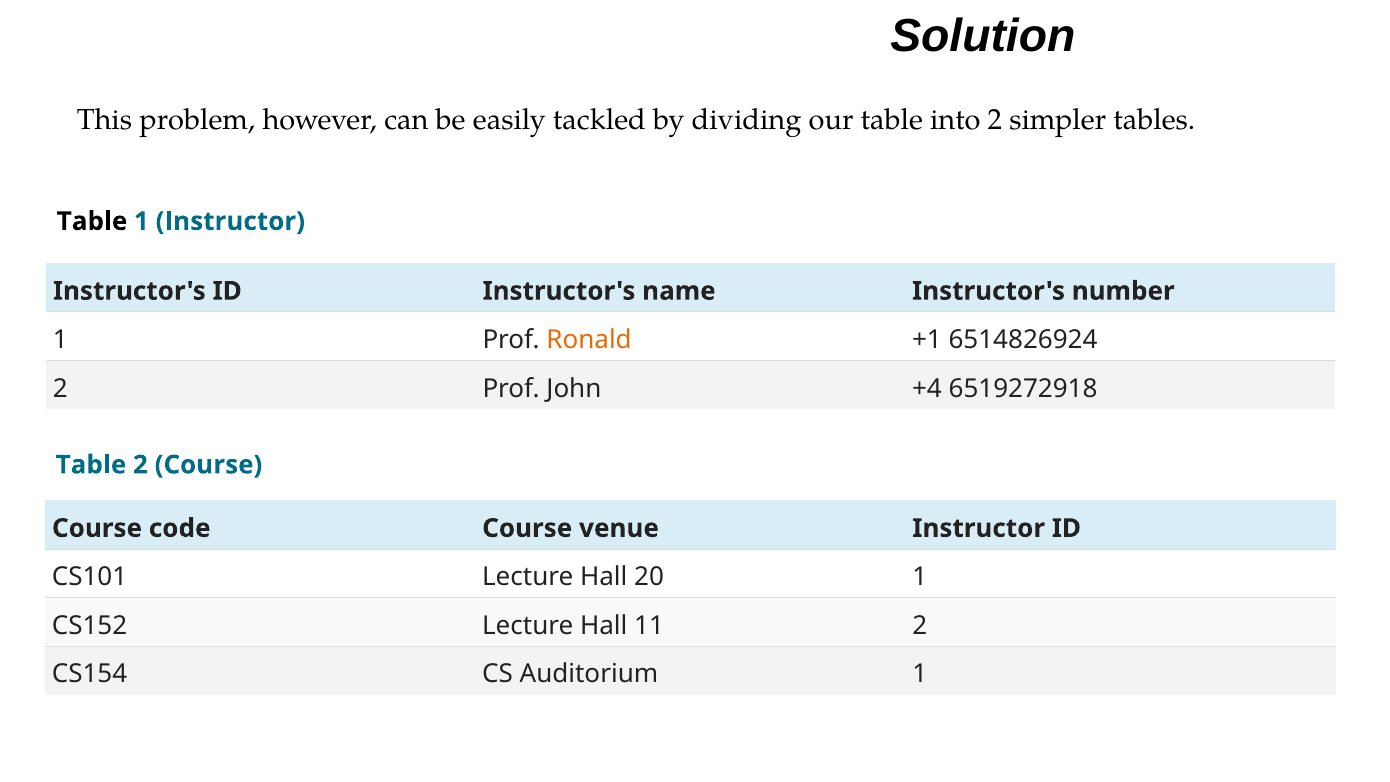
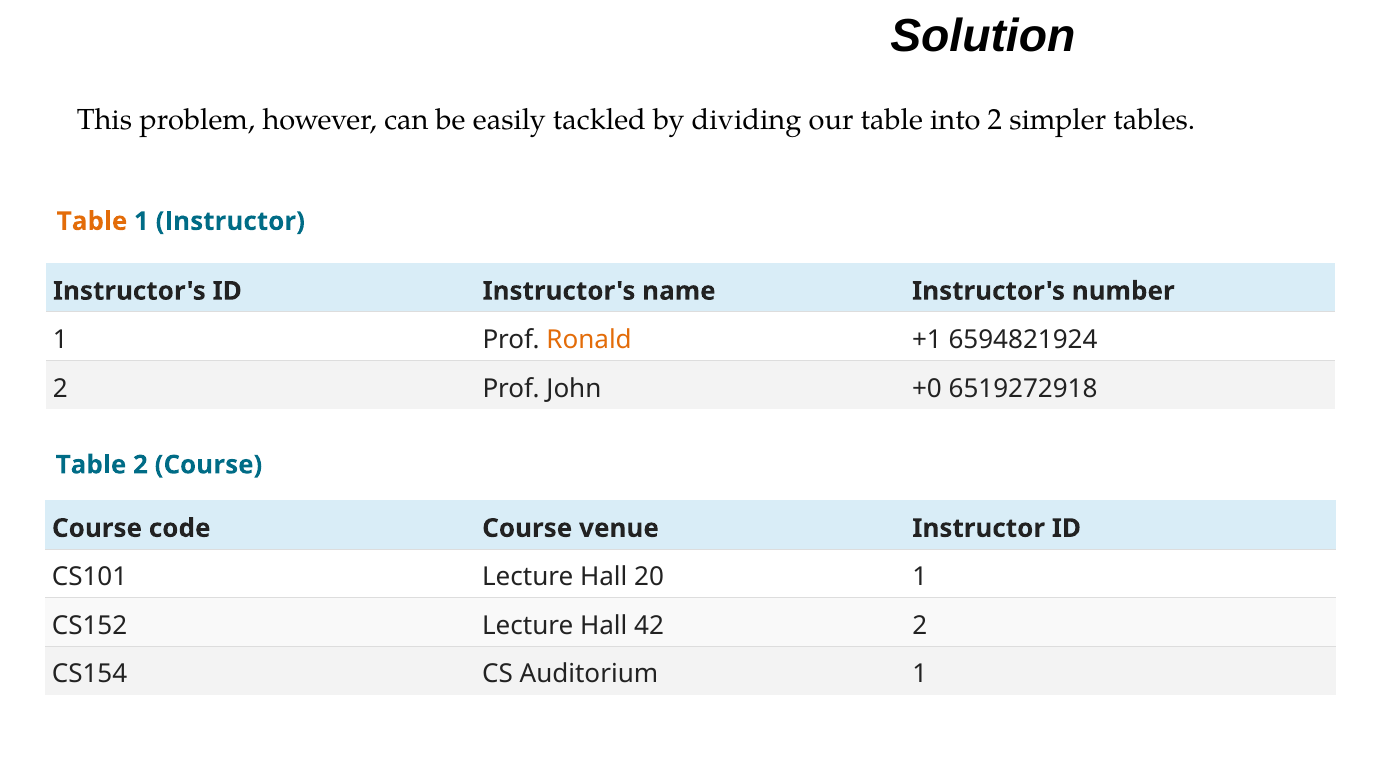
Table colour: black -> orange (92, 221)
6514826924: 6514826924 -> 6594821924 (1023, 340)
+4: +4 -> +0 (927, 388)
11: 11 -> 42 (649, 626)
